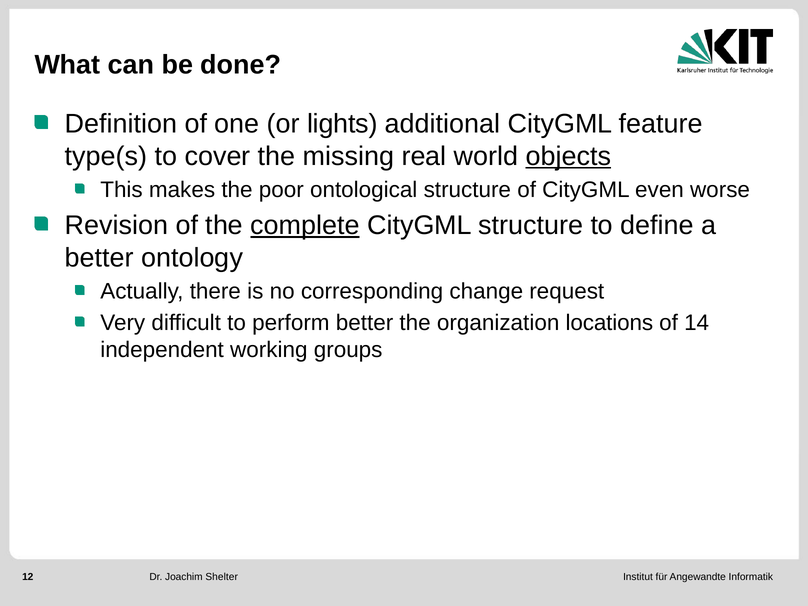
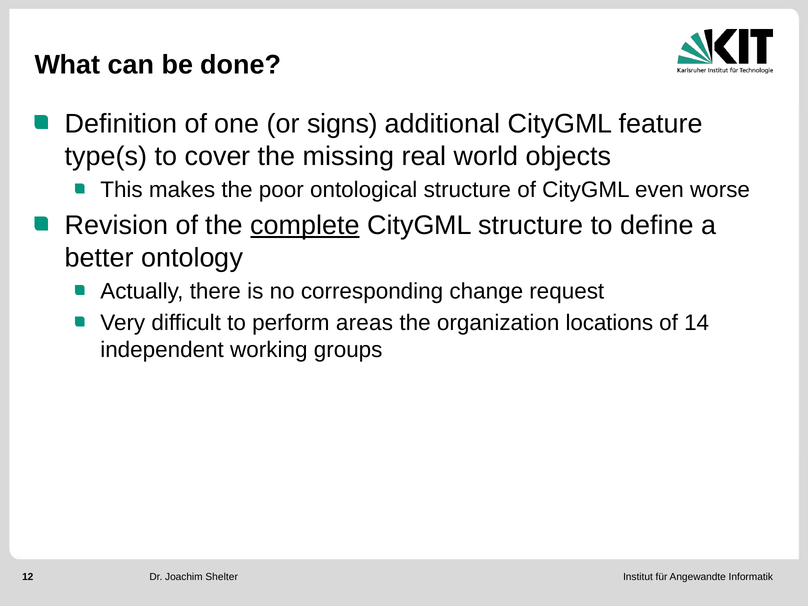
lights: lights -> signs (342, 124)
objects underline: present -> none (568, 156)
perform better: better -> areas (364, 323)
